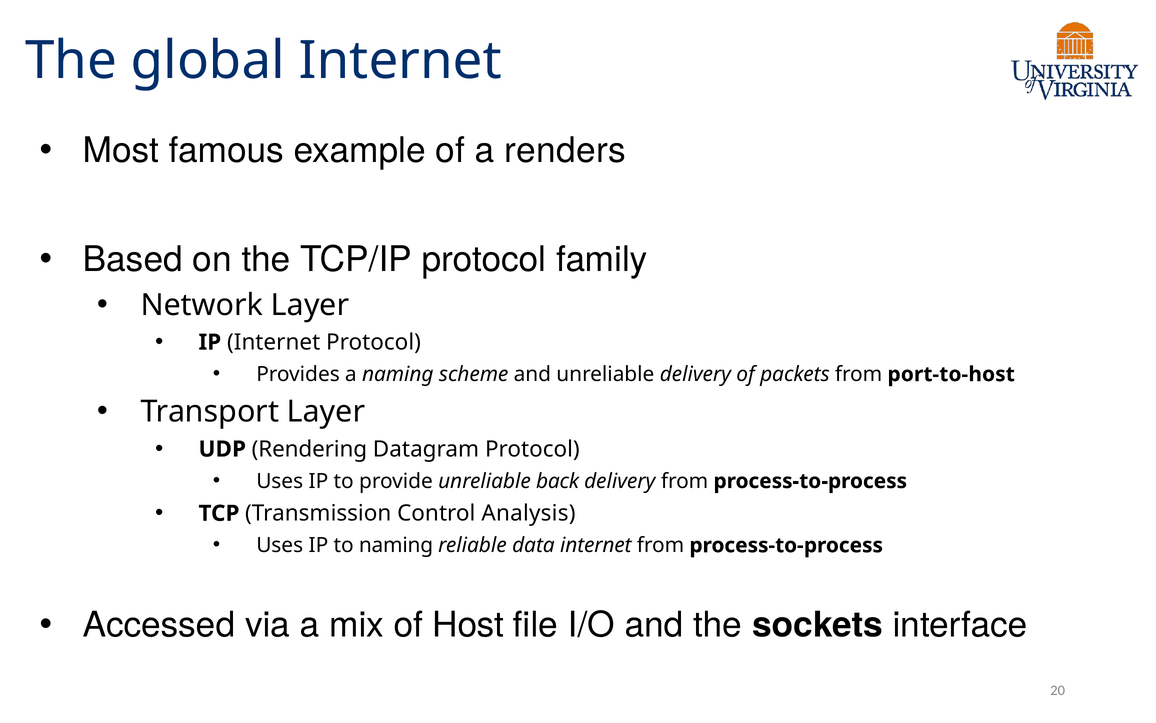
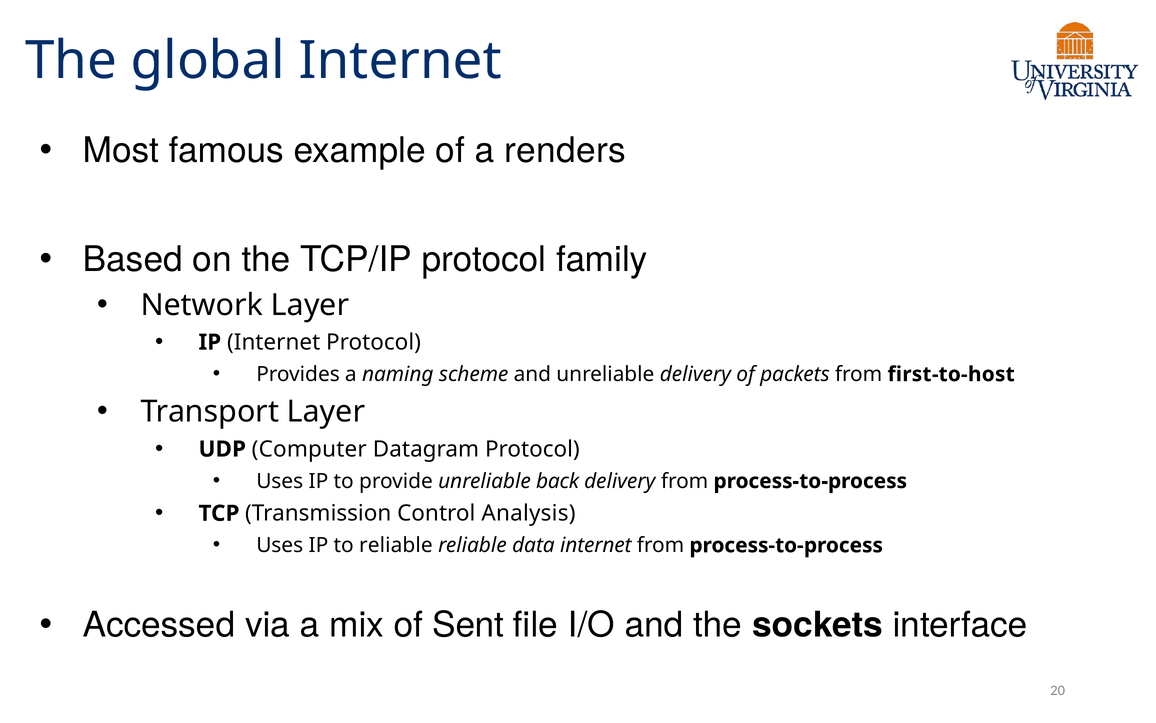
port-to-host: port-to-host -> first-to-host (951, 374)
Rendering: Rendering -> Computer (309, 449)
to naming: naming -> reliable (396, 545)
Host: Host -> Sent (468, 625)
